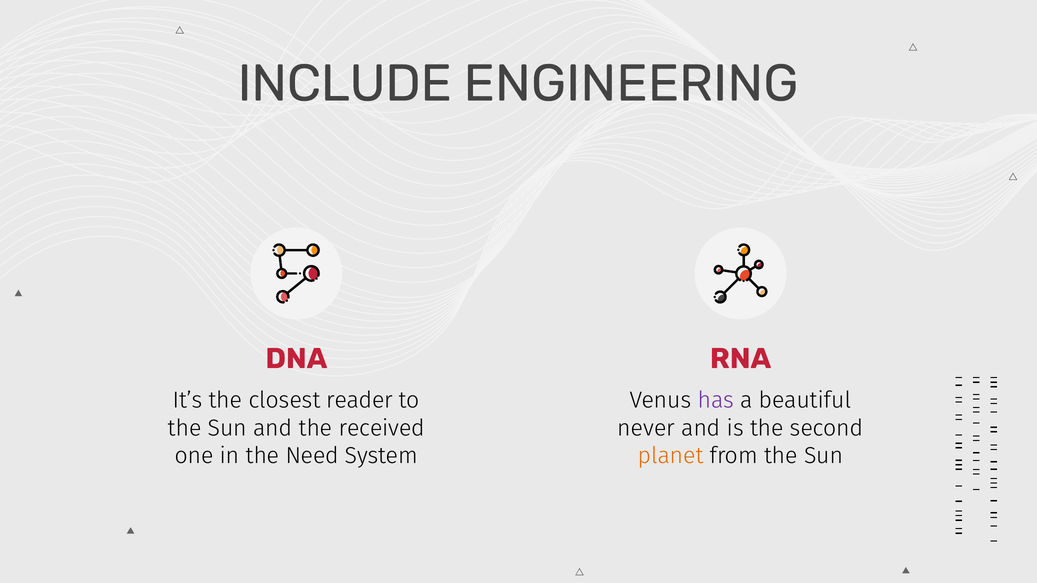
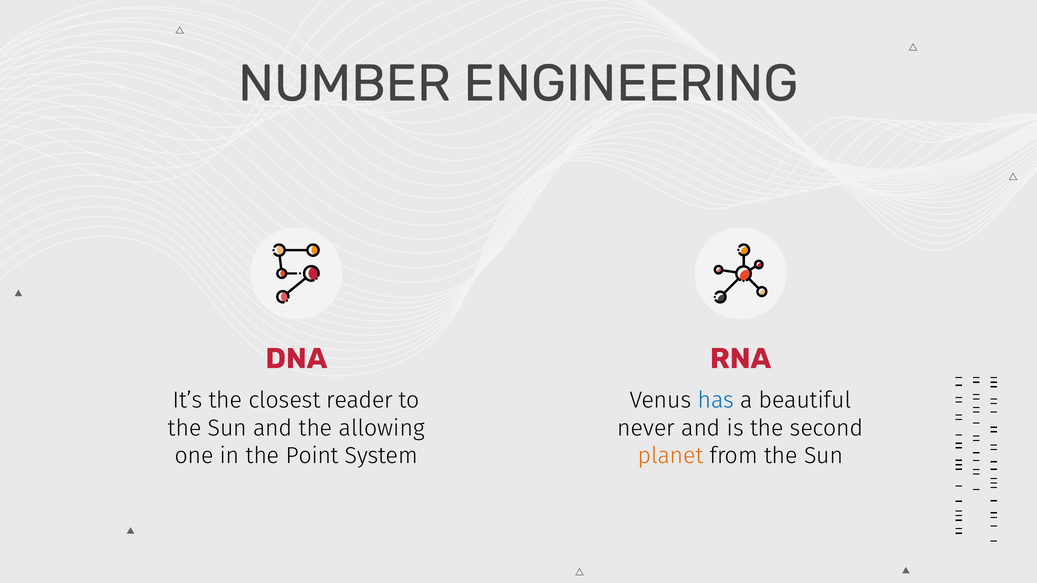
INCLUDE: INCLUDE -> NUMBER (345, 84)
has colour: purple -> blue (716, 401)
received: received -> allowing (382, 428)
Need: Need -> Point (312, 456)
